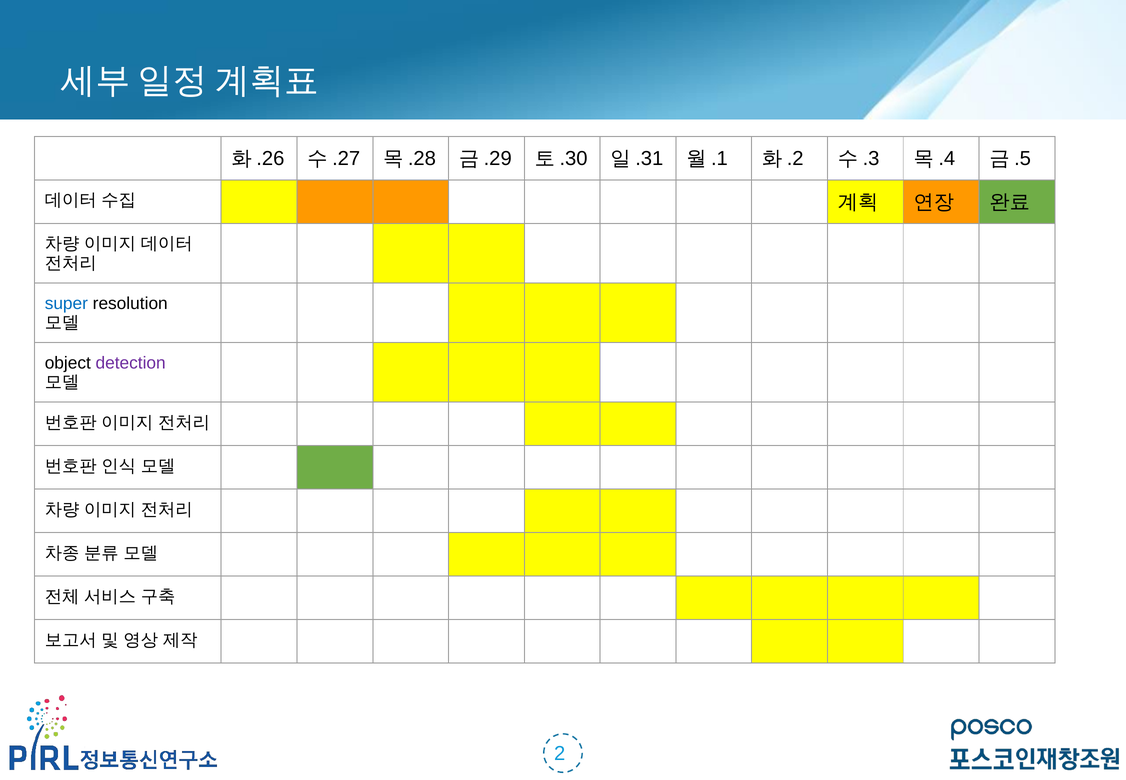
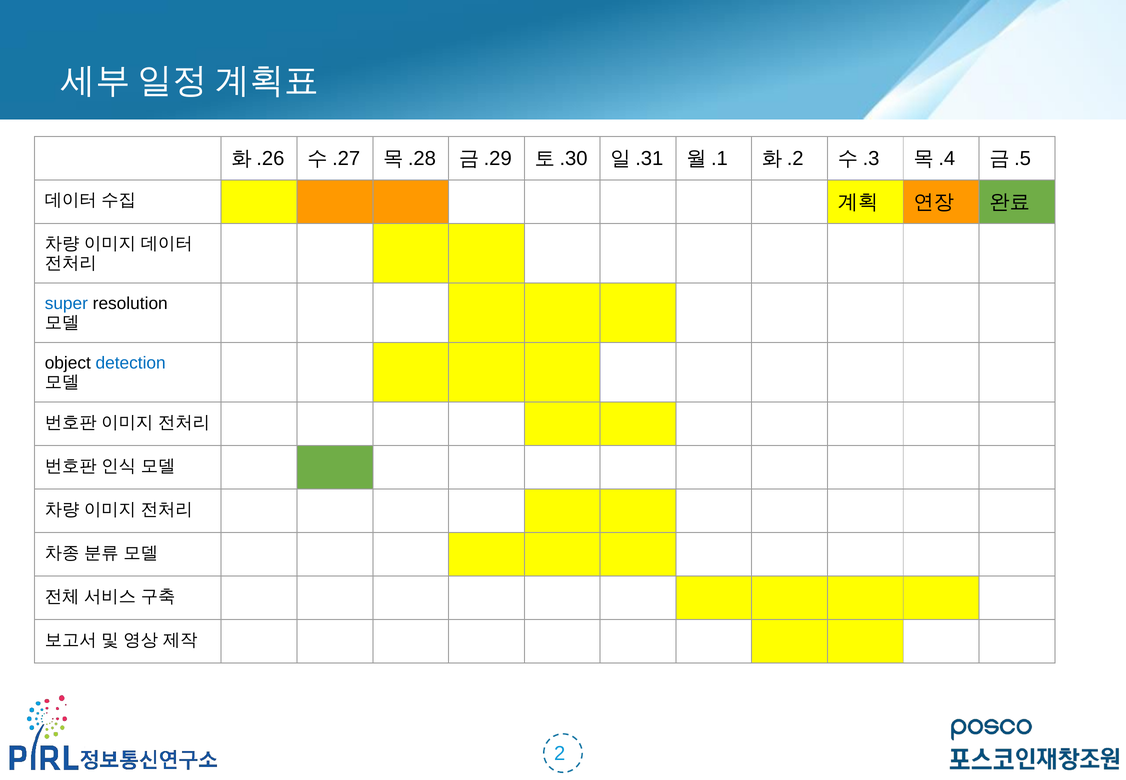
detection colour: purple -> blue (131, 363)
